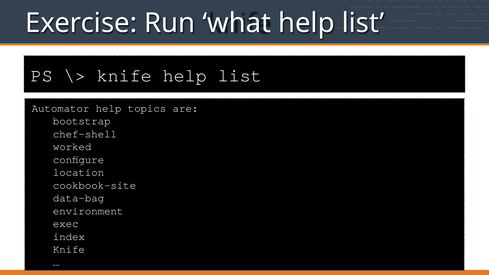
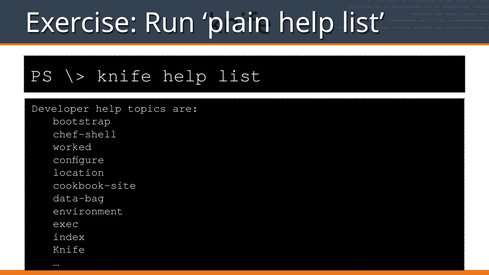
what: what -> plain (237, 23)
Automator: Automator -> Developer (61, 108)
